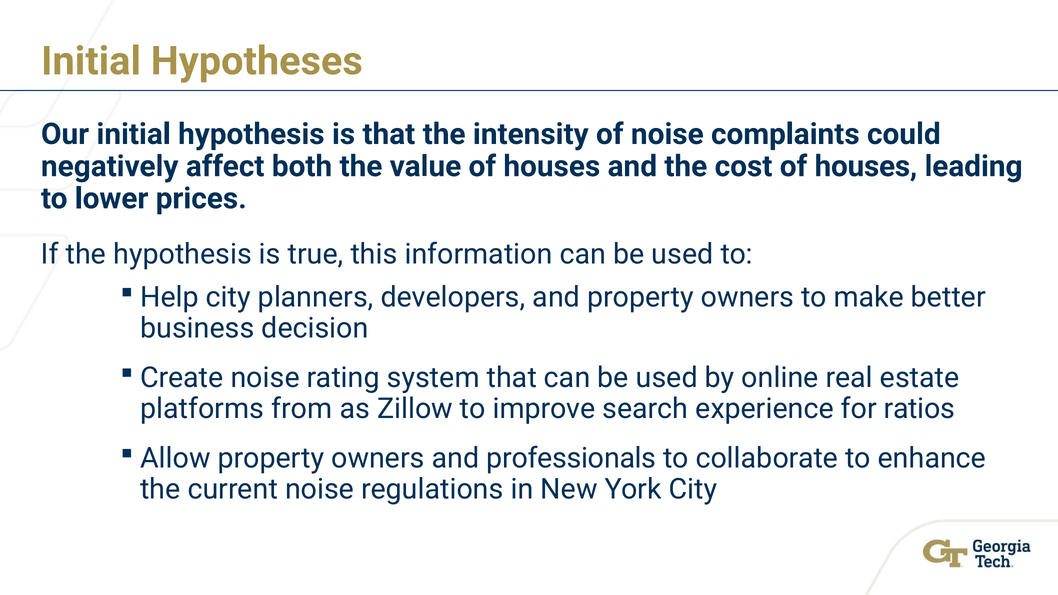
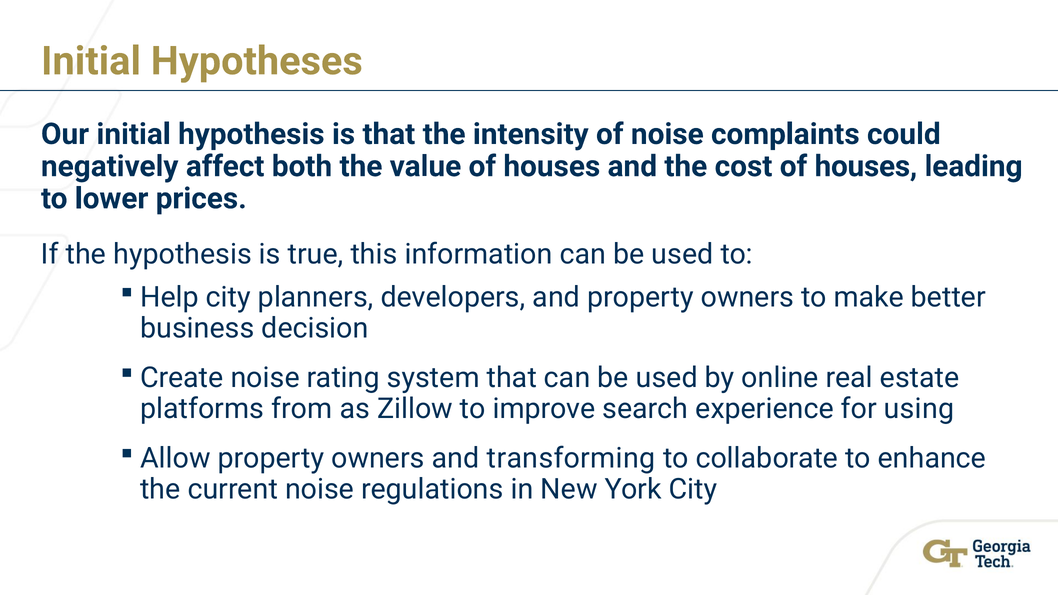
ratios: ratios -> using (919, 409)
professionals: professionals -> transforming (571, 459)
